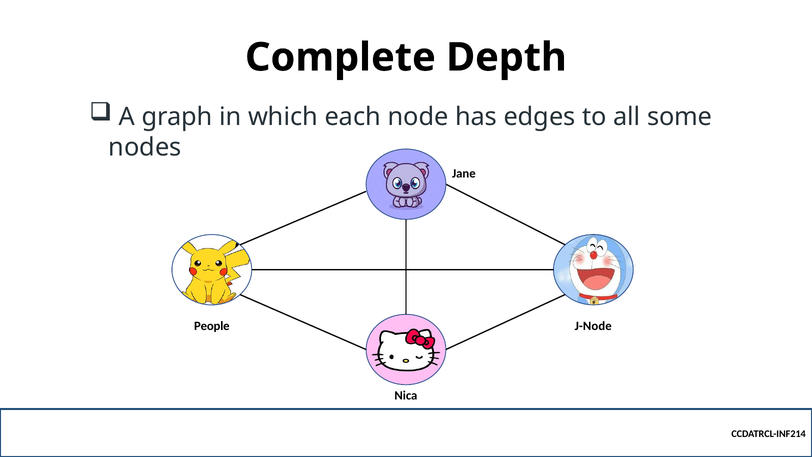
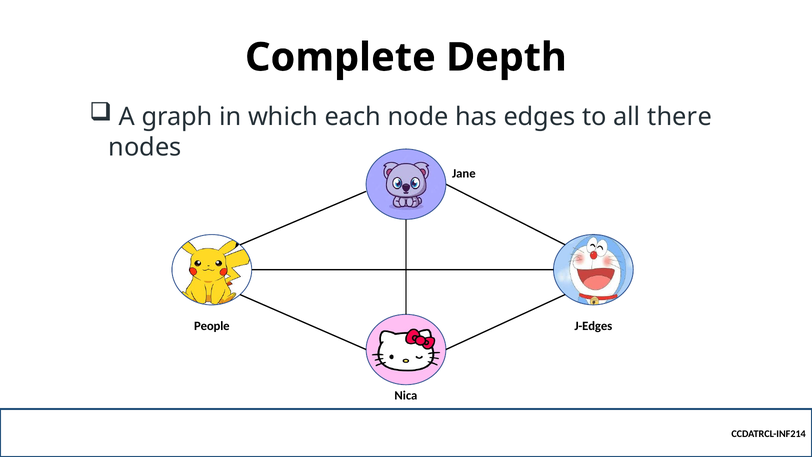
some: some -> there (680, 117)
J-Node: J-Node -> J-Edges (593, 326)
